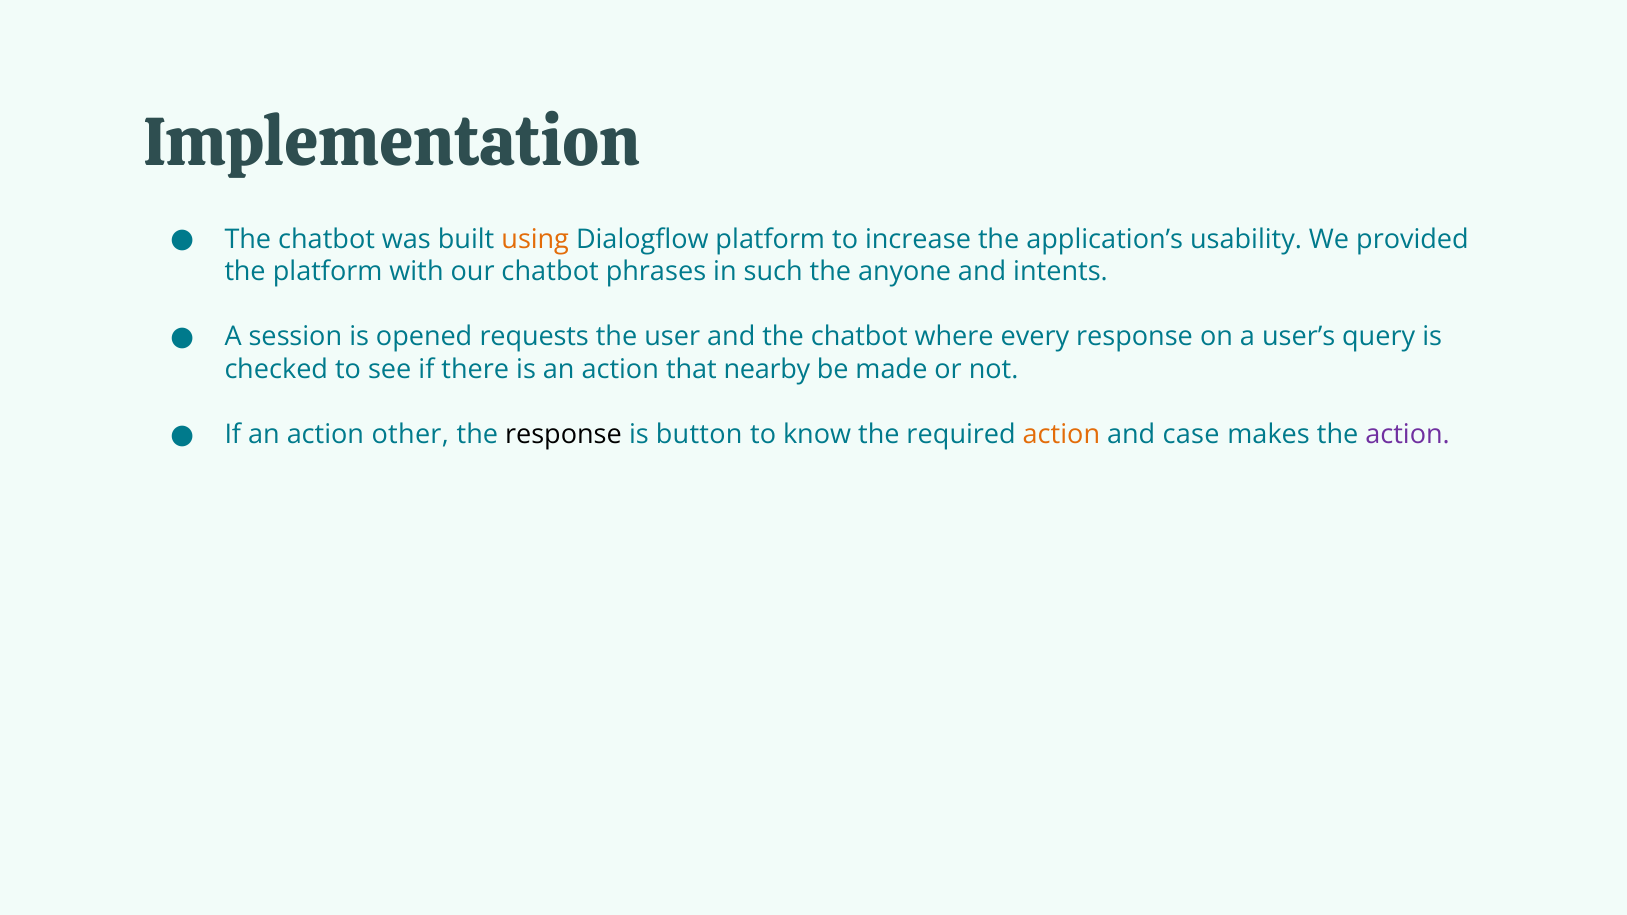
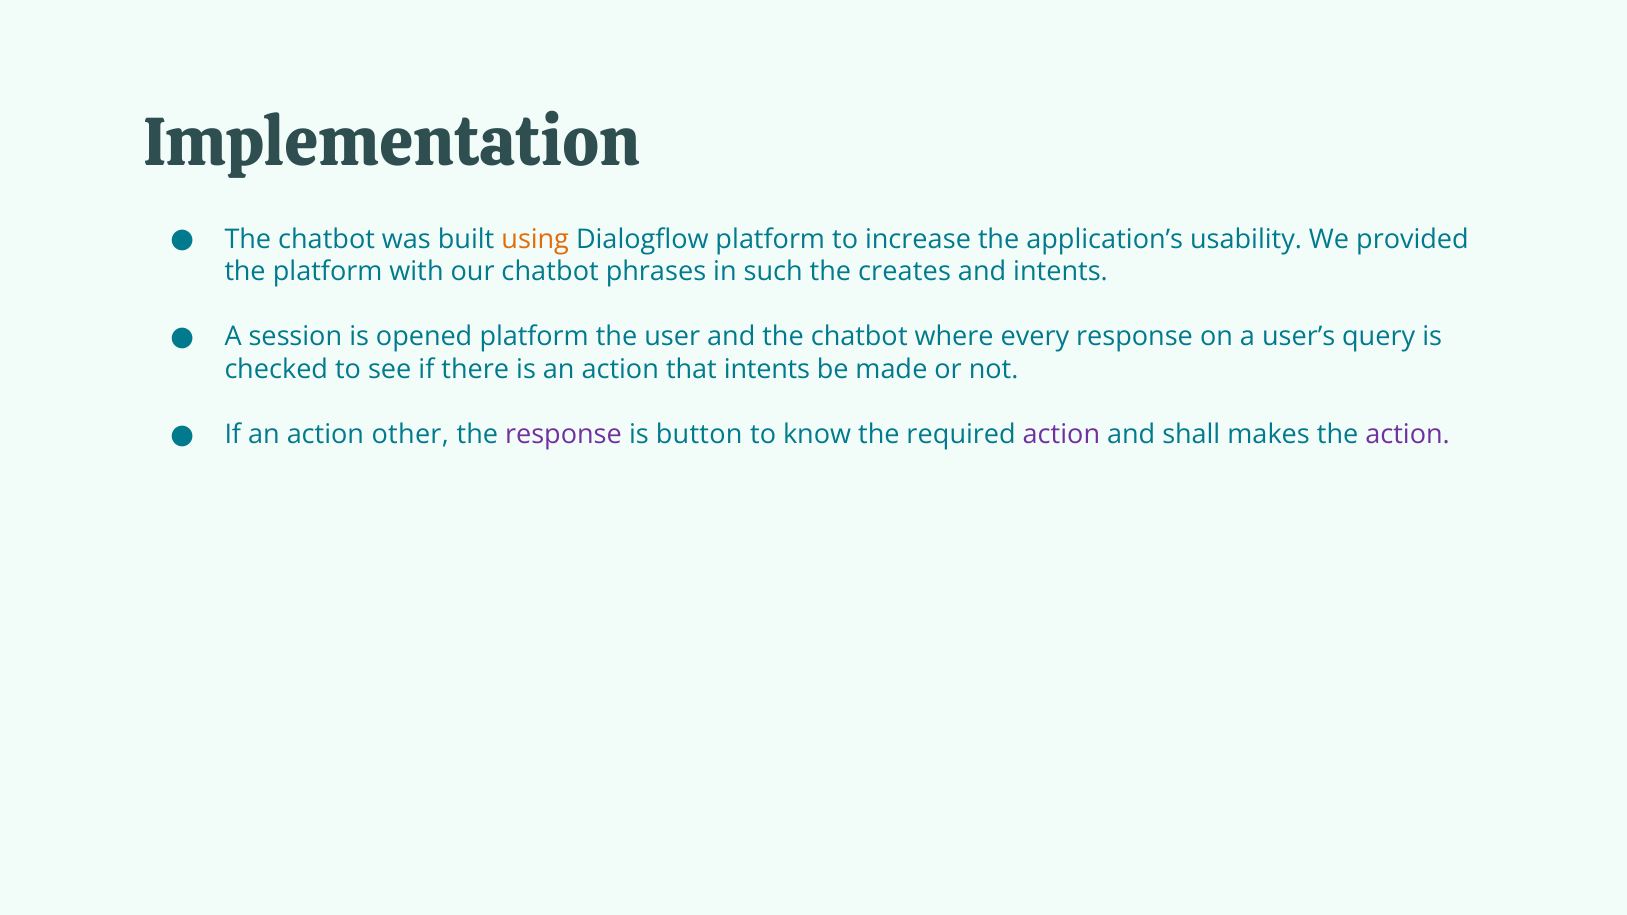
anyone: anyone -> creates (905, 272)
opened requests: requests -> platform (534, 337)
that nearby: nearby -> intents (767, 370)
response colour: black -> purple (563, 435)
action colour: orange -> purple (1061, 435)
case: case -> shall (1191, 435)
